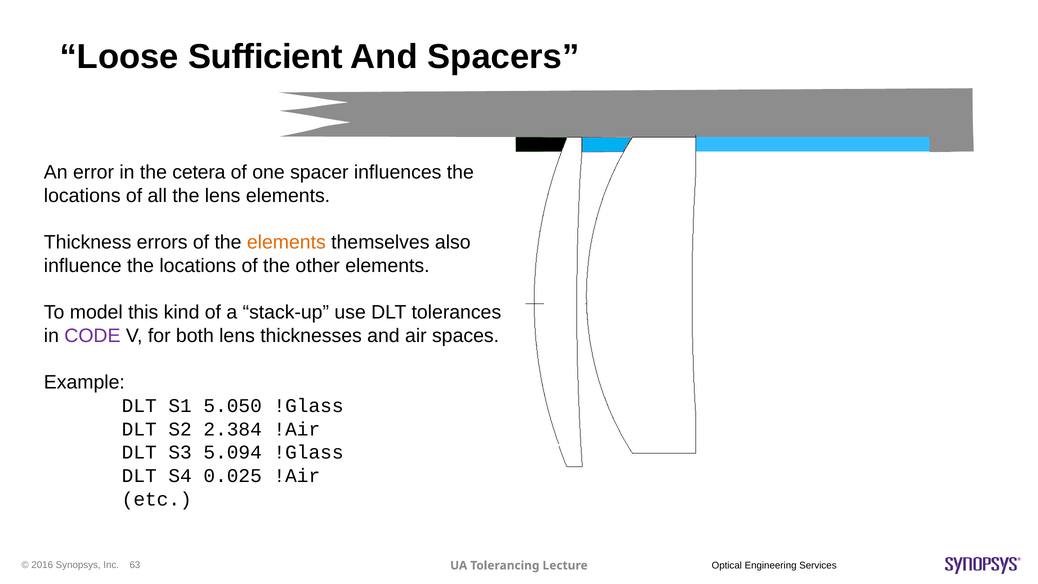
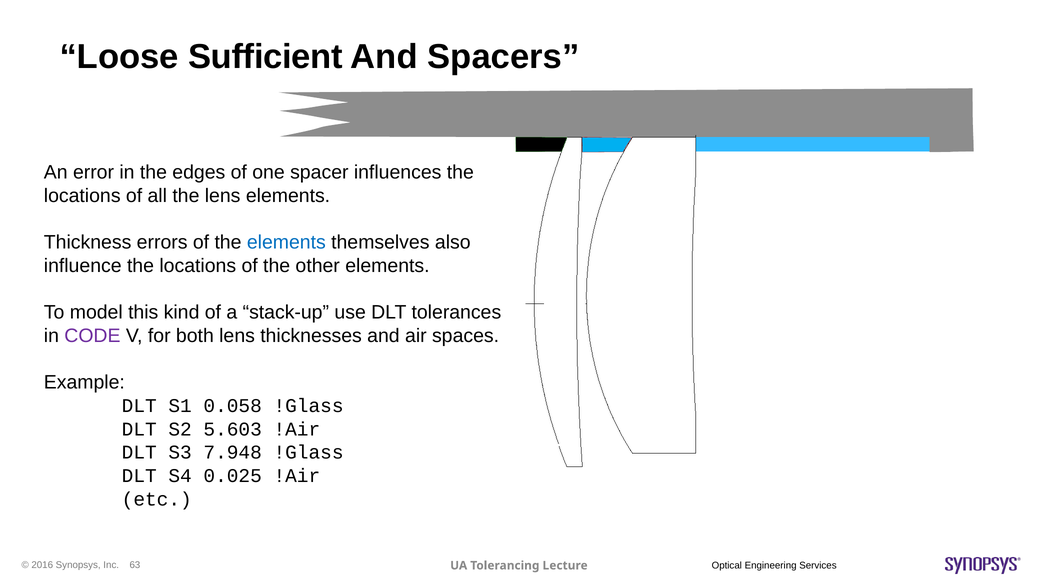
cetera: cetera -> edges (199, 172)
elements colour: orange -> blue (286, 242)
5.050: 5.050 -> 0.058 (233, 406)
2.384: 2.384 -> 5.603 (233, 429)
5.094: 5.094 -> 7.948 (233, 452)
